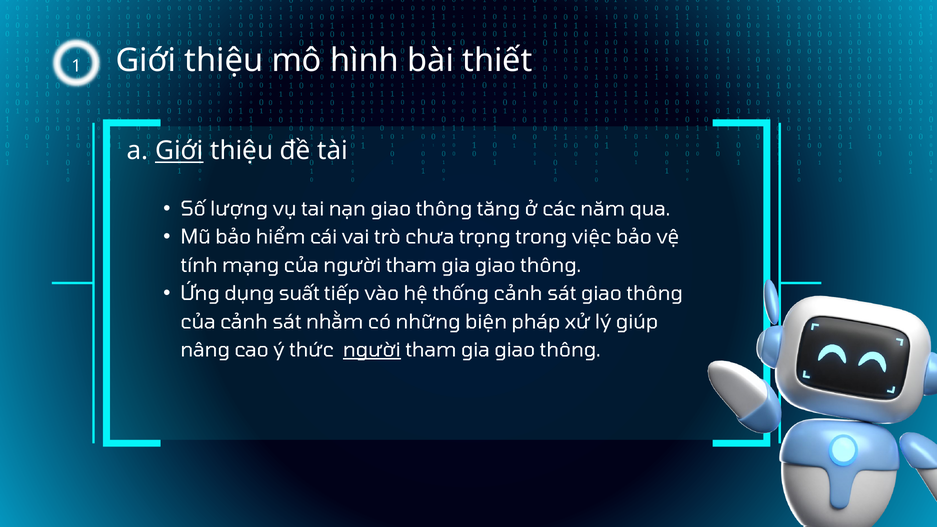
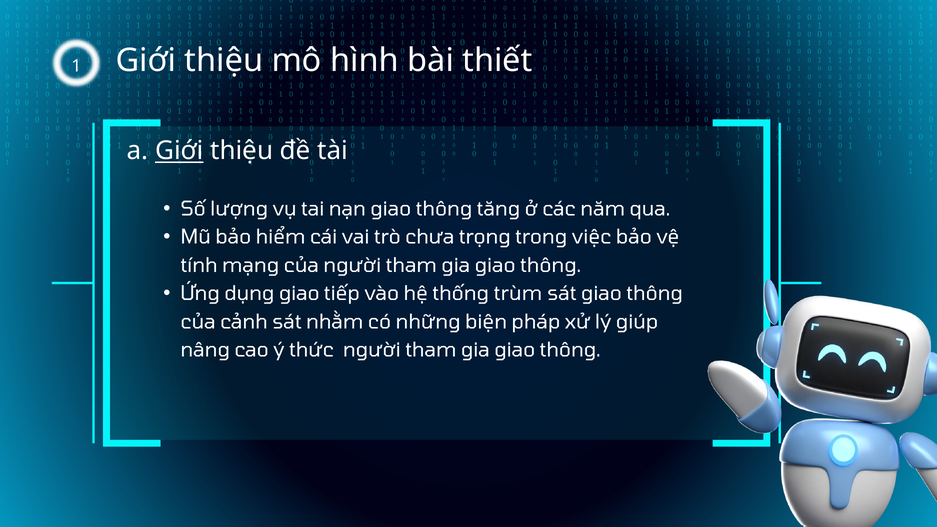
dụng suất: suất -> giao (299, 294)
thống cảnh: cảnh -> trùm (518, 294)
người underline: present -> none (372, 350)
